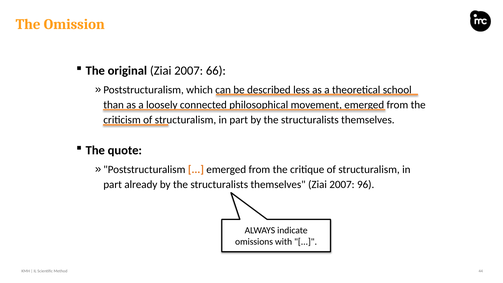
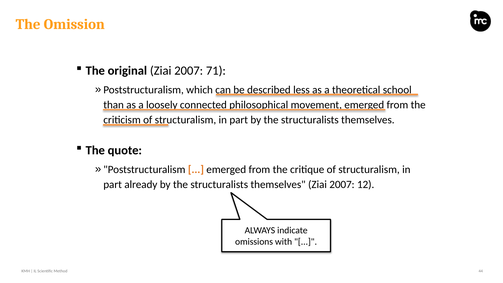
66: 66 -> 71 (216, 71)
96: 96 -> 12 (366, 184)
